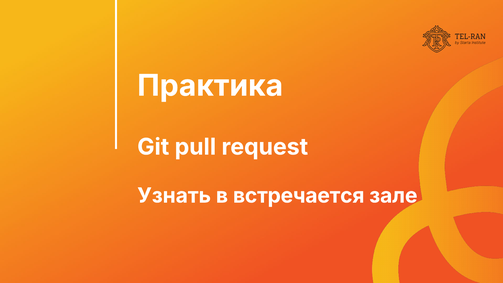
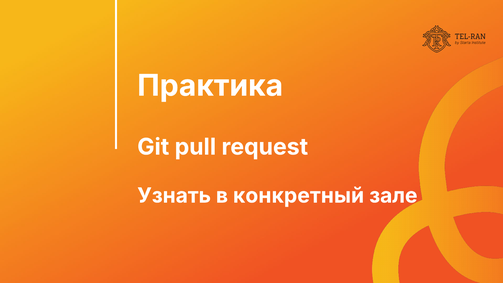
встречается: встречается -> конкретный (299, 196)
